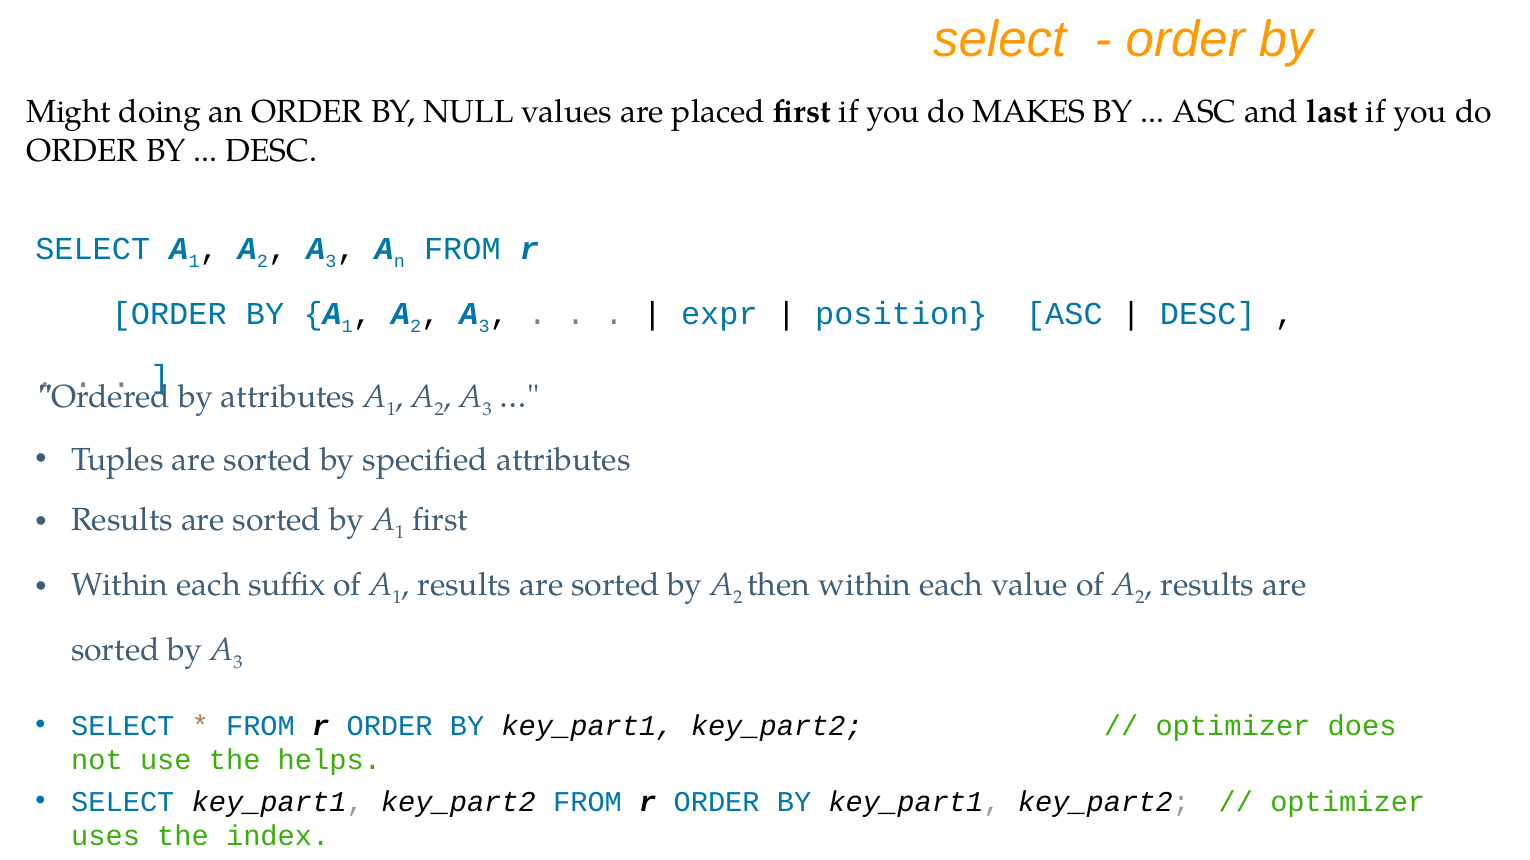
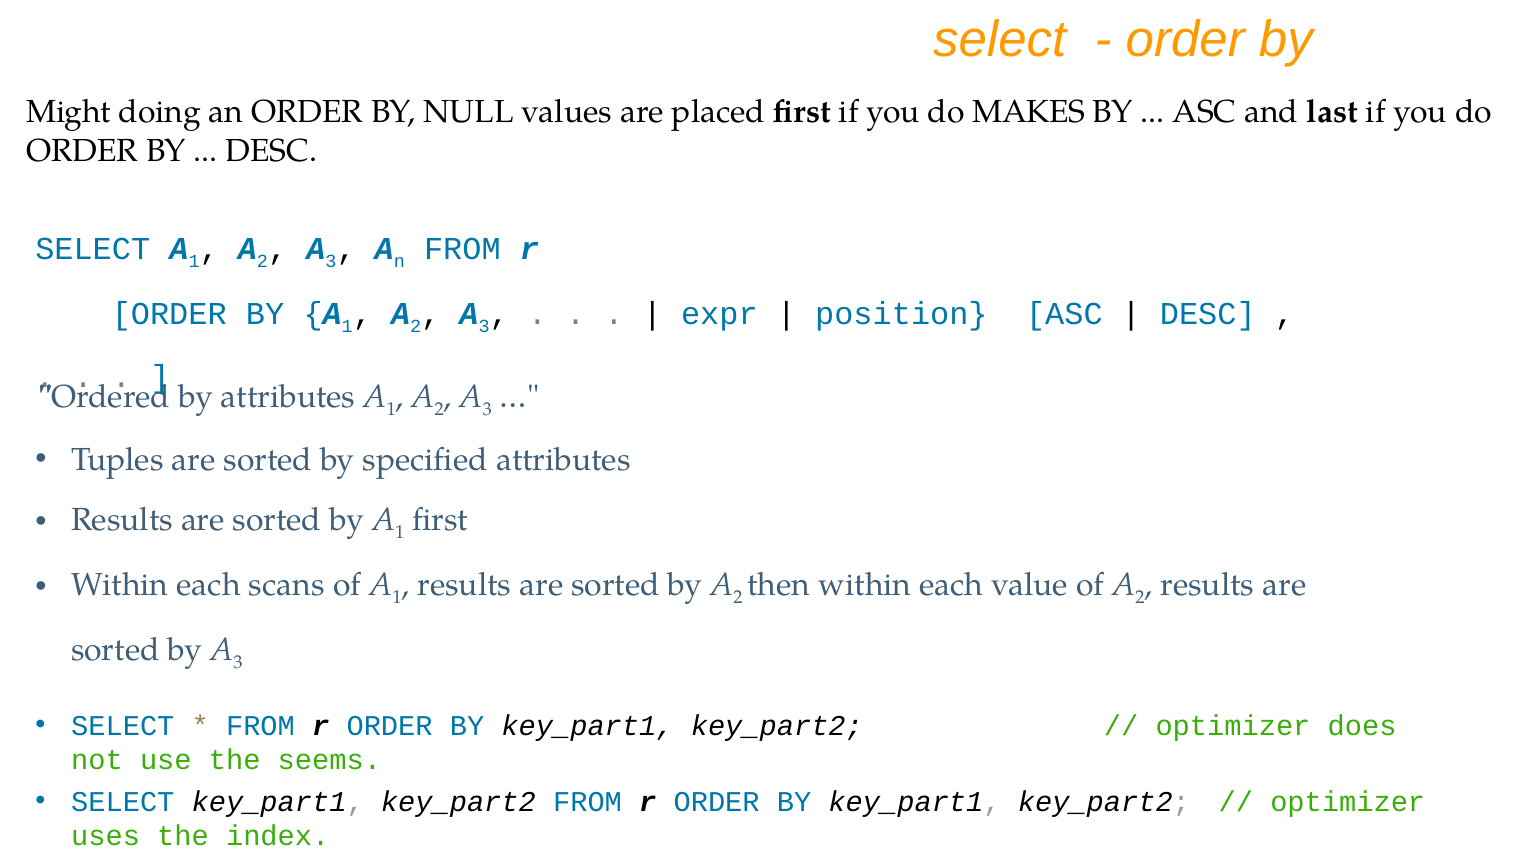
suffix: suffix -> scans (287, 586)
helps: helps -> seems (329, 761)
